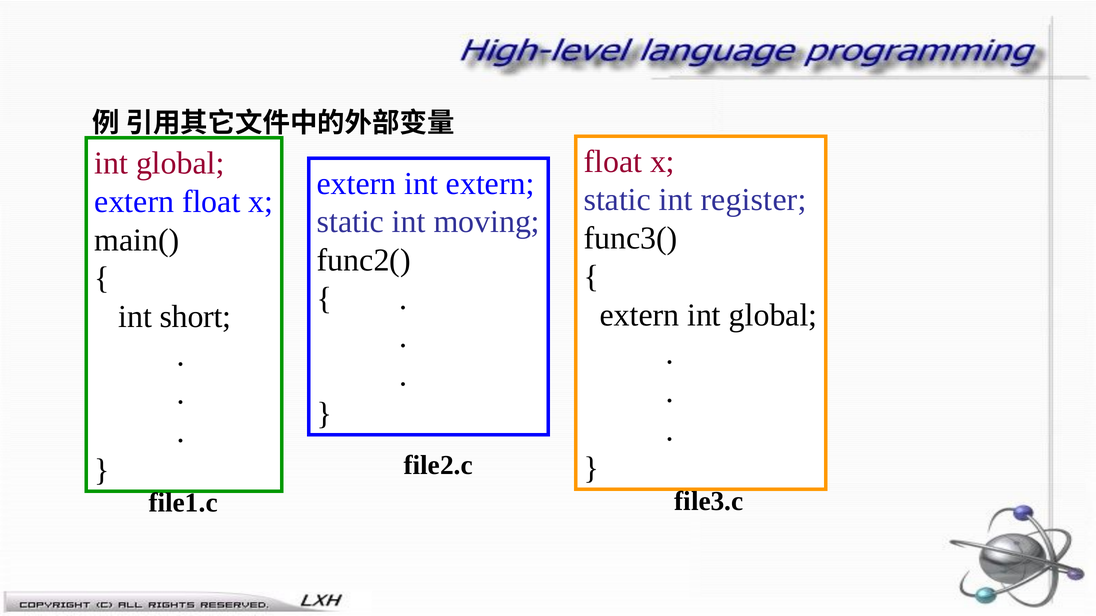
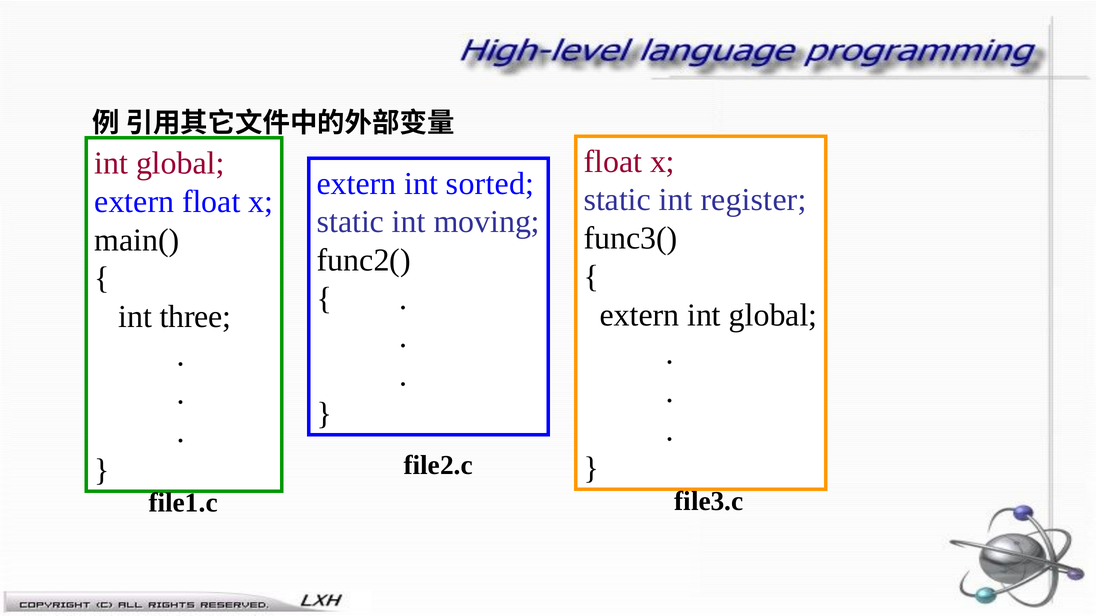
int extern: extern -> sorted (490, 184)
short: short -> three (195, 317)
